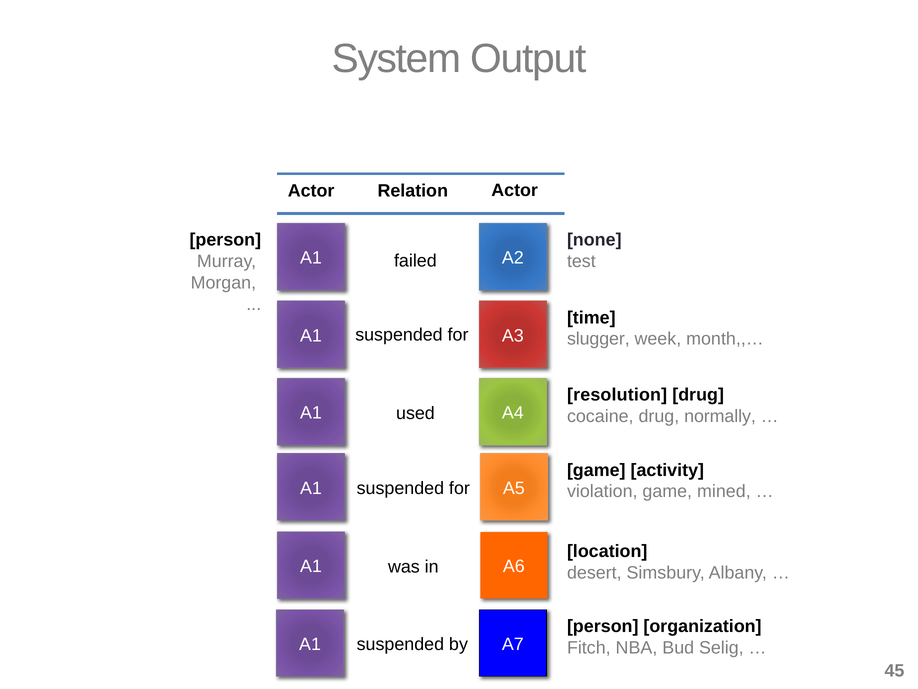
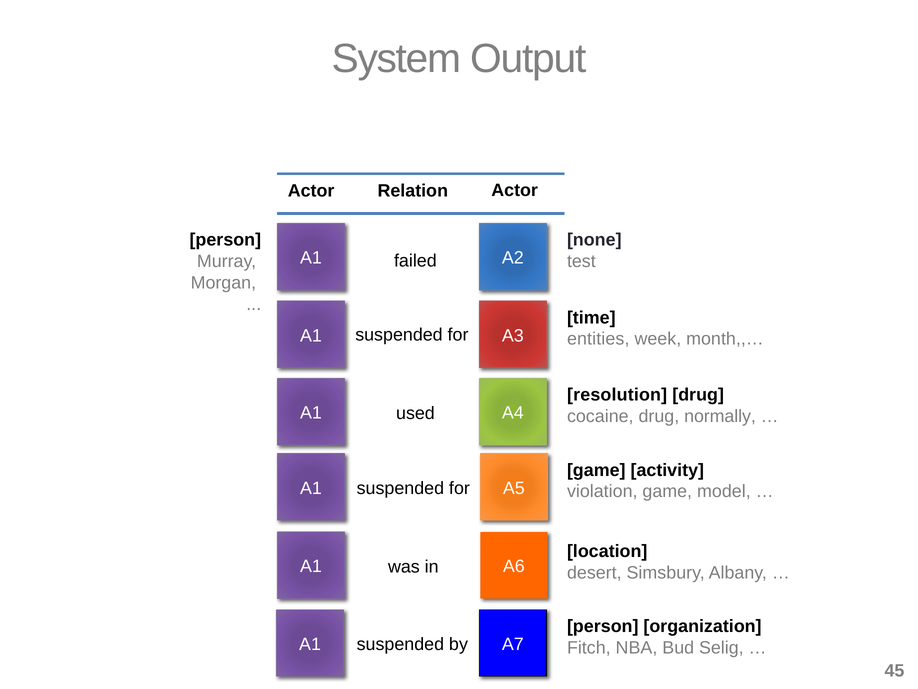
slugger: slugger -> entities (598, 339)
mined: mined -> model (724, 491)
